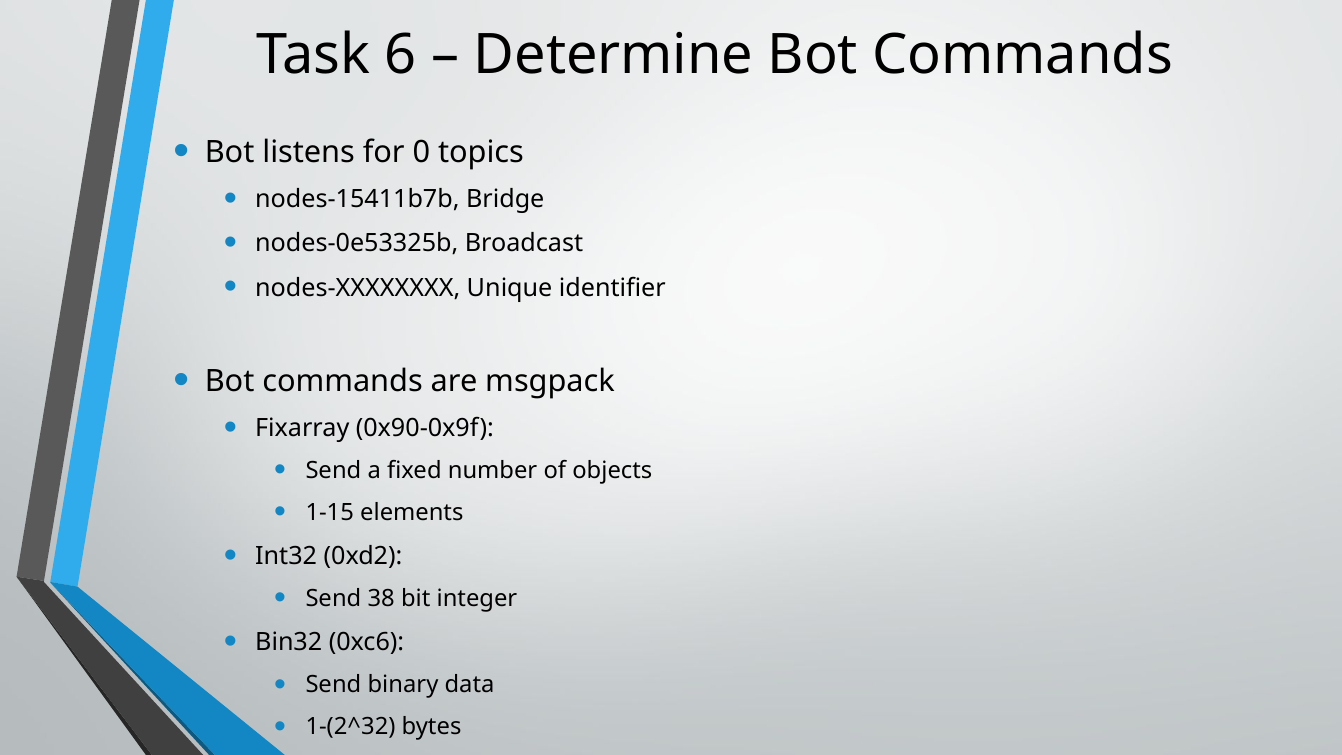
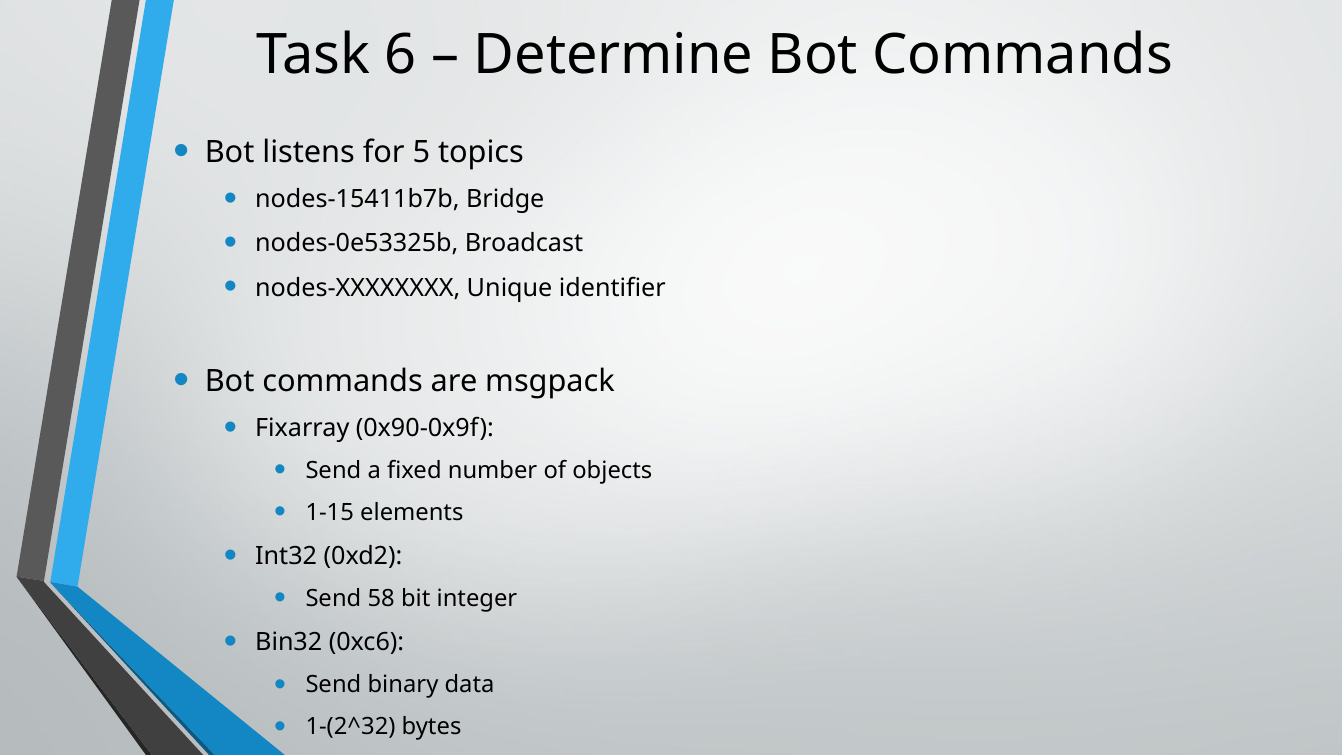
0: 0 -> 5 (421, 152)
38: 38 -> 58 (381, 599)
